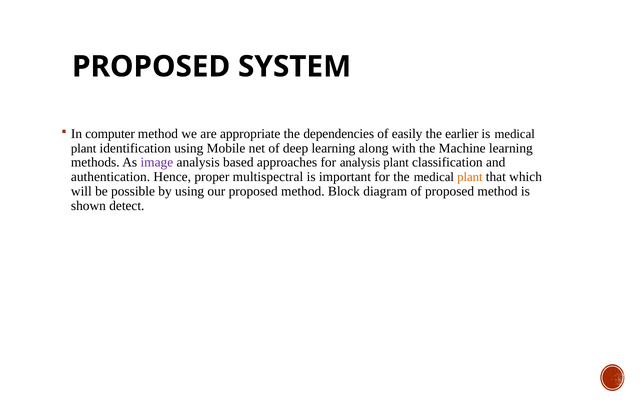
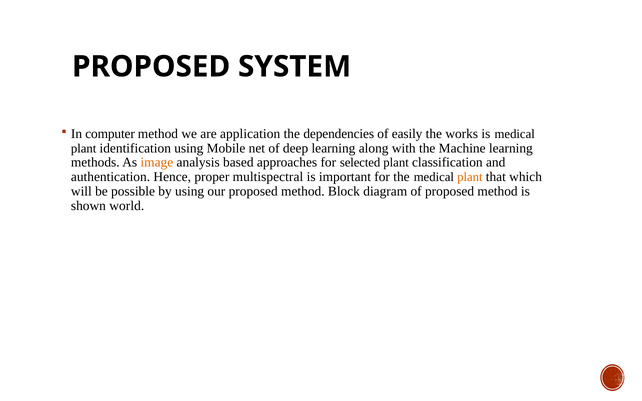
appropriate: appropriate -> application (250, 134)
earlier: earlier -> works (462, 134)
image colour: purple -> orange (157, 163)
for analysis: analysis -> selected (360, 163)
detect: detect -> world (127, 206)
